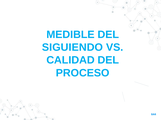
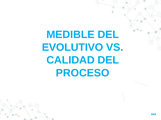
SIGUIENDO: SIGUIENDO -> EVOLUTIVO (73, 48)
